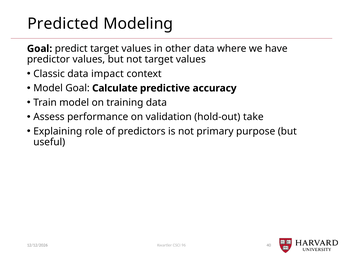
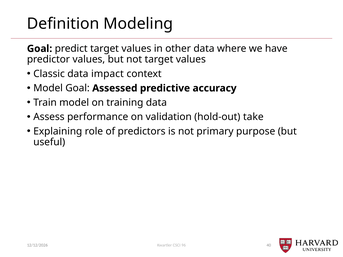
Predicted: Predicted -> Definition (63, 24)
Calculate: Calculate -> Assessed (115, 88)
